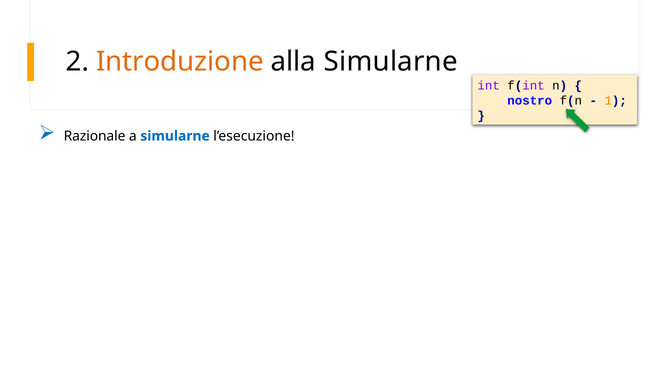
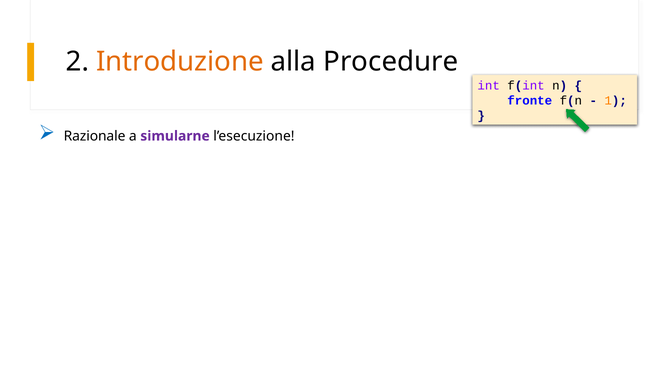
alla Simularne: Simularne -> Procedure (391, 62)
nostro: nostro -> fronte (530, 101)
simularne colour: blue -> purple (175, 136)
